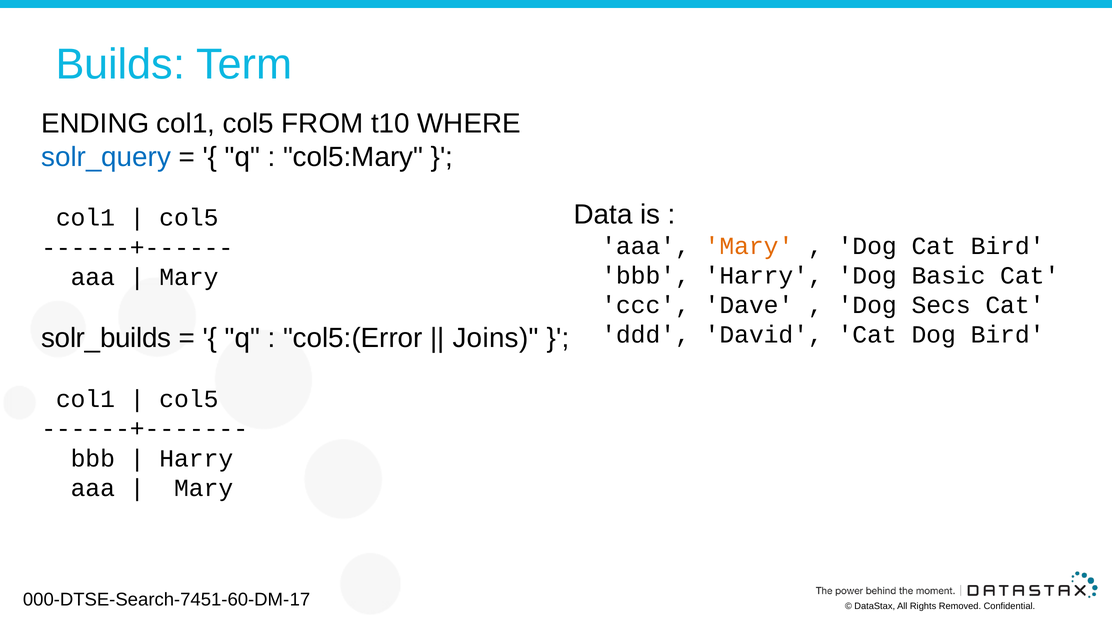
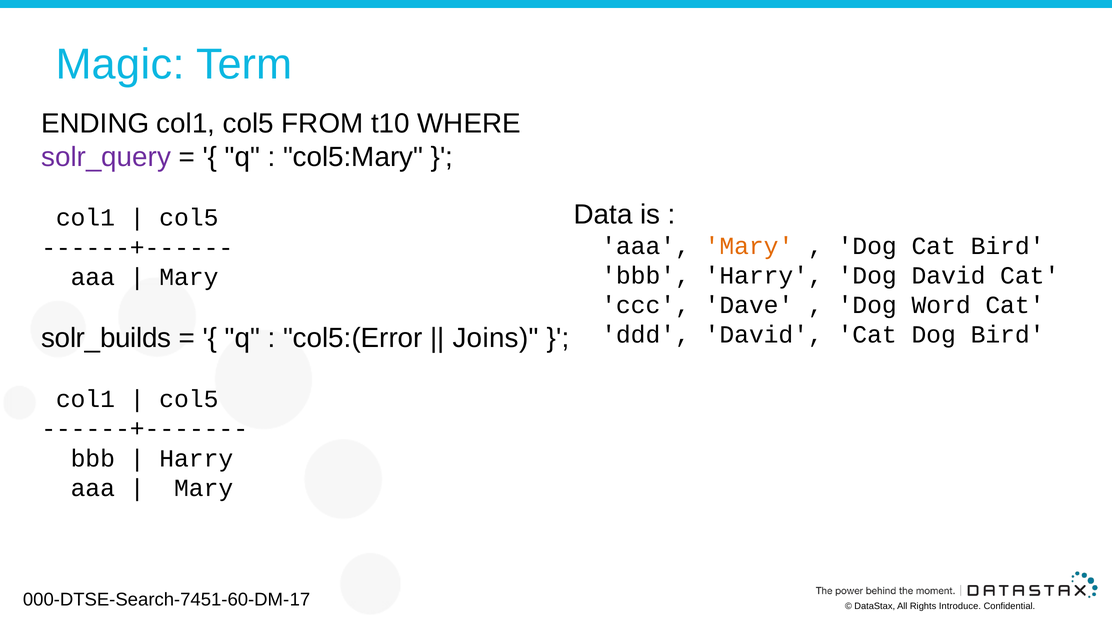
Builds: Builds -> Magic (120, 65)
solr_query colour: blue -> purple (106, 157)
Dog Basic: Basic -> David (949, 276)
Secs: Secs -> Word (941, 305)
Removed: Removed -> Introduce (960, 607)
